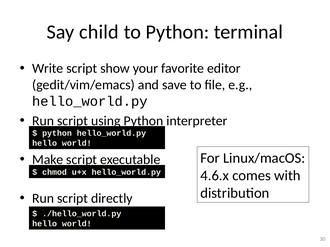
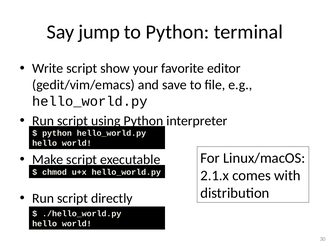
child: child -> jump (99, 32)
4.6.x: 4.6.x -> 2.1.x (215, 176)
